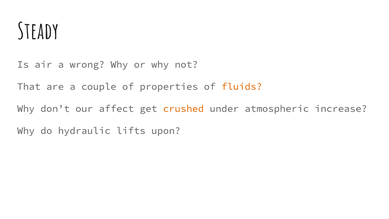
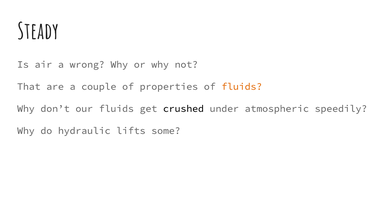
our affect: affect -> fluids (116, 109)
crushed colour: orange -> black (183, 109)
increase: increase -> speedily (341, 109)
upon: upon -> some (166, 131)
